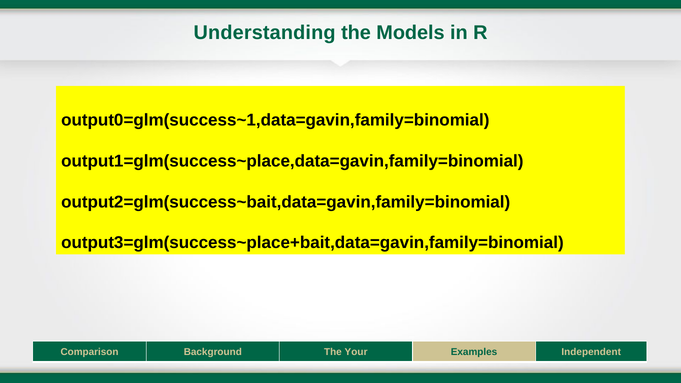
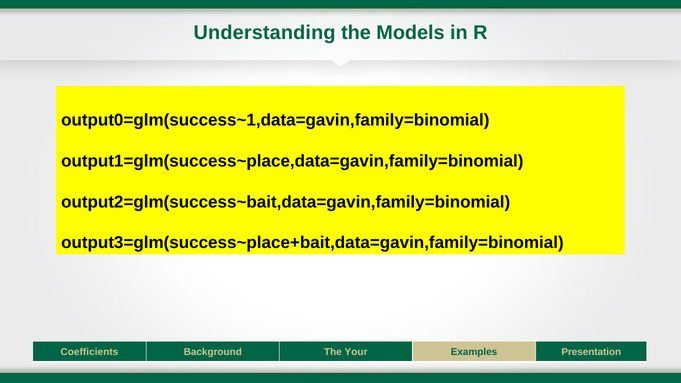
Comparison: Comparison -> Coefficients (89, 352)
Independent: Independent -> Presentation (591, 352)
